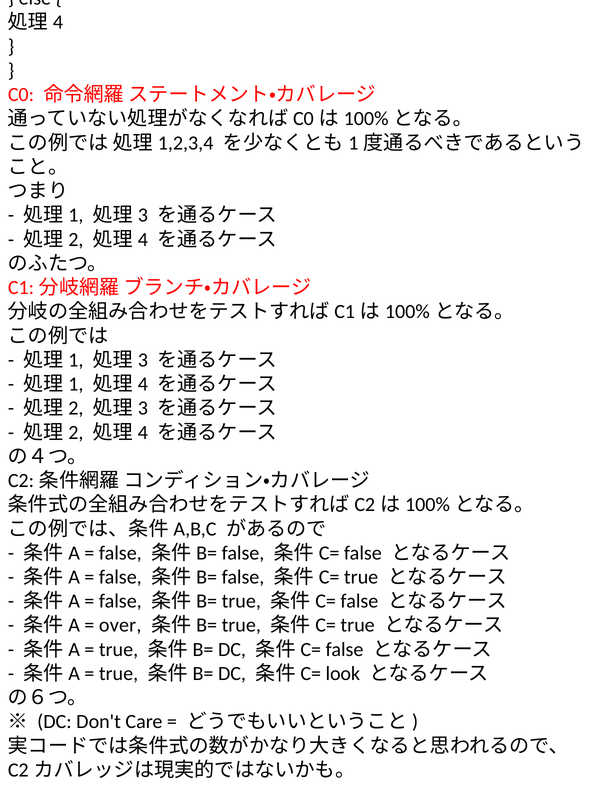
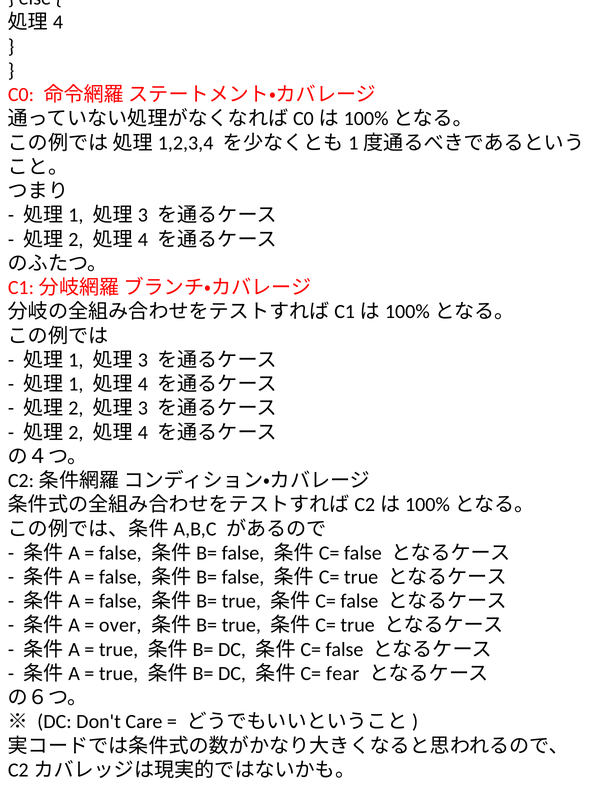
look: look -> fear (343, 674)
